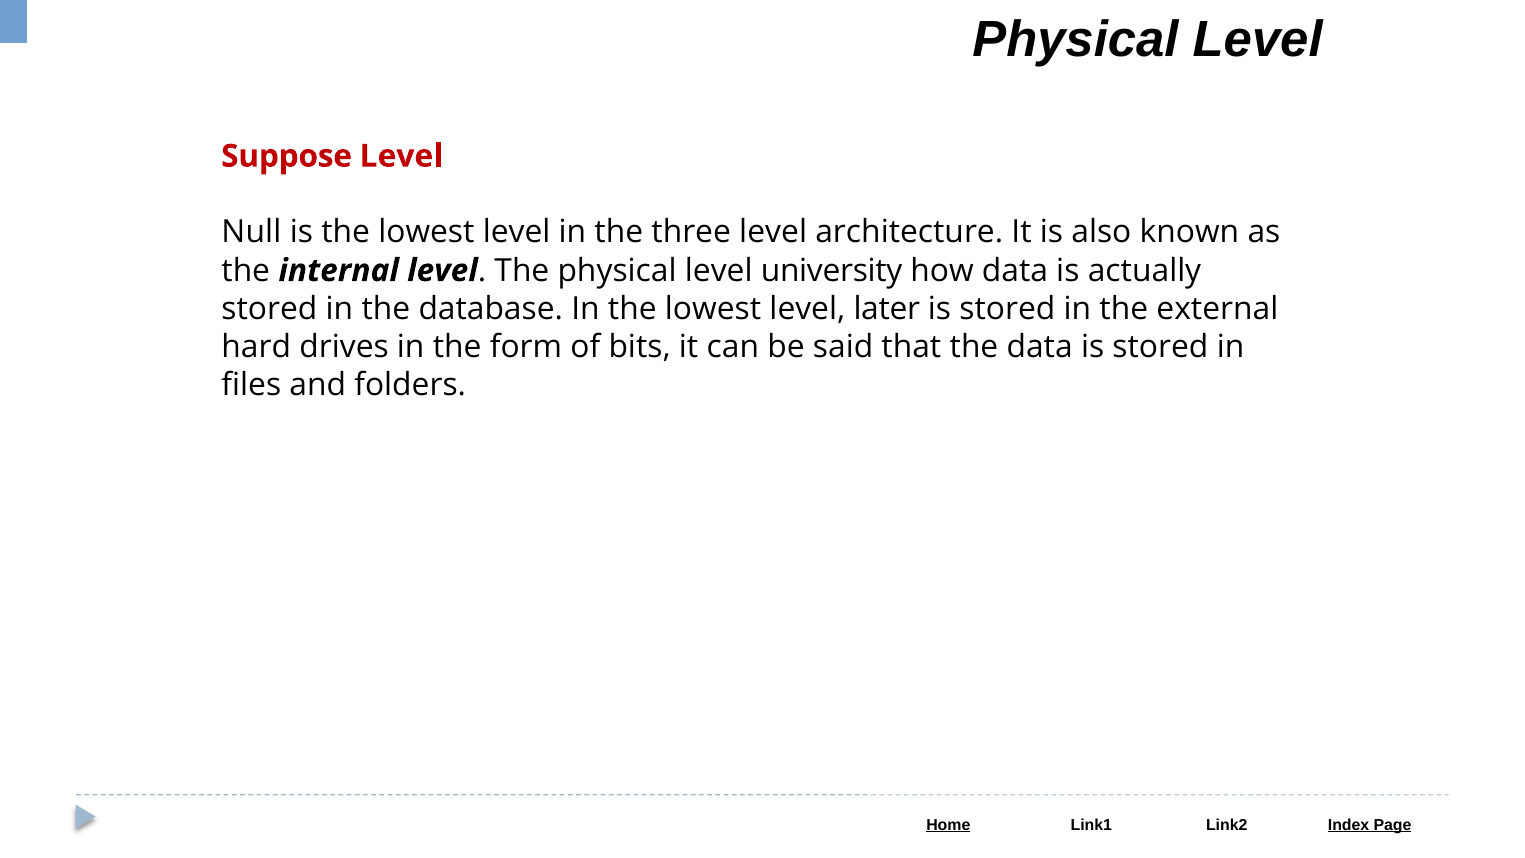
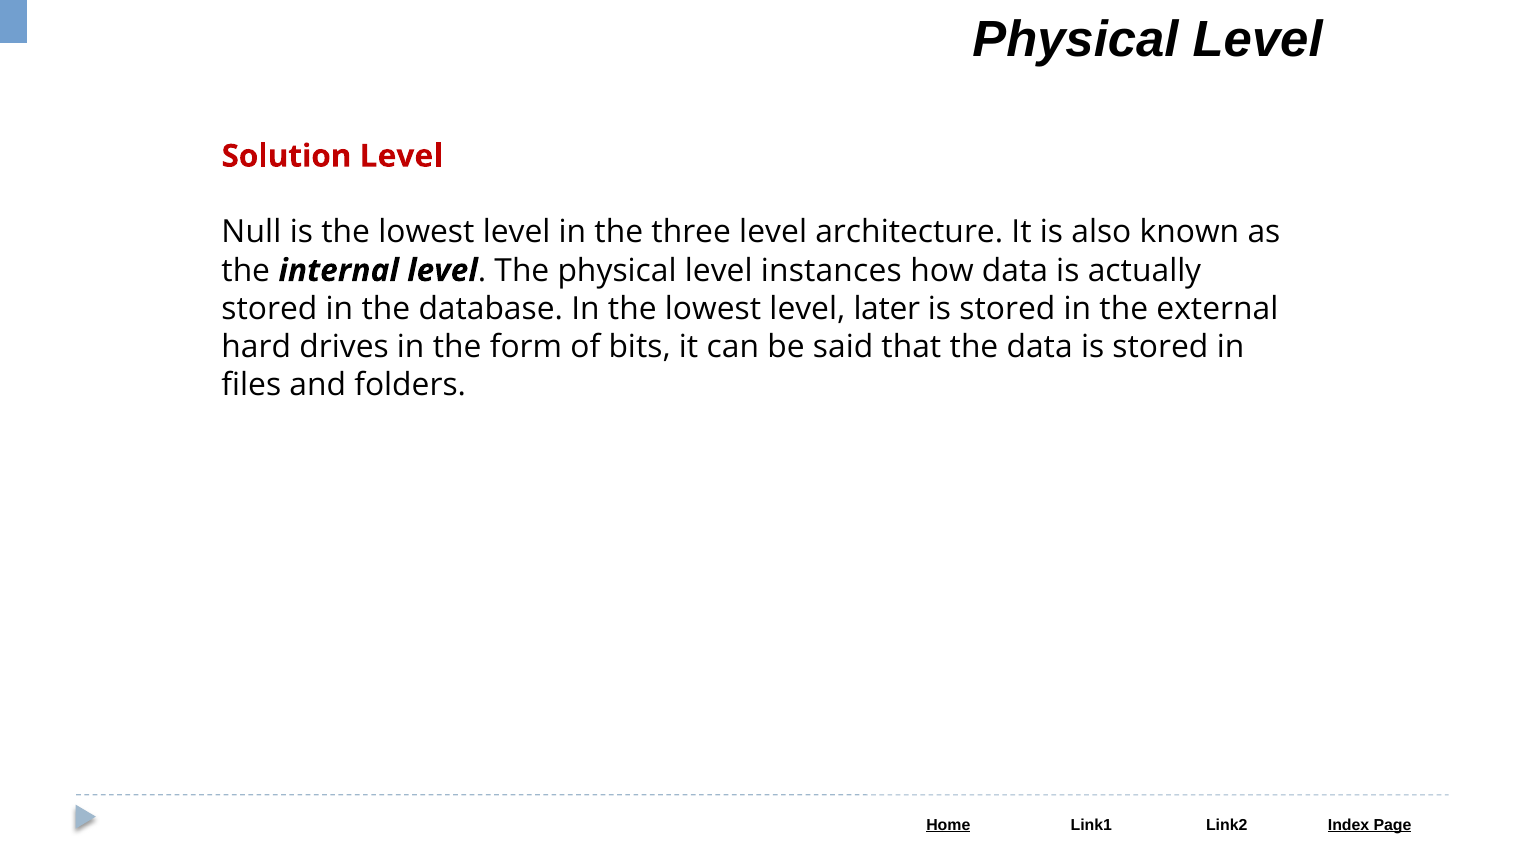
Suppose: Suppose -> Solution (287, 156)
university: university -> instances (831, 271)
